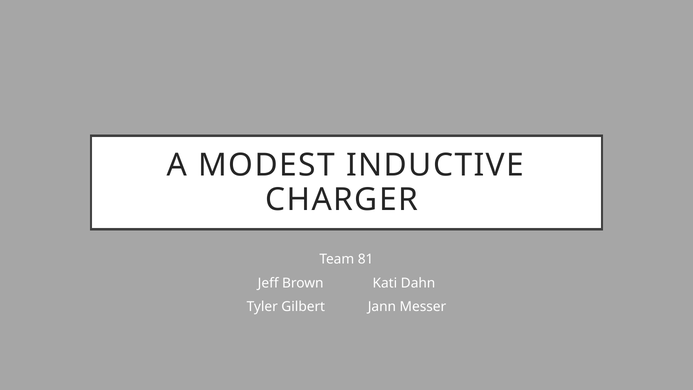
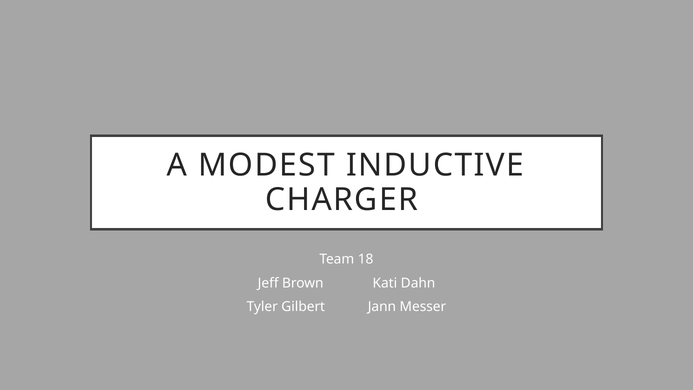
81: 81 -> 18 (366, 259)
